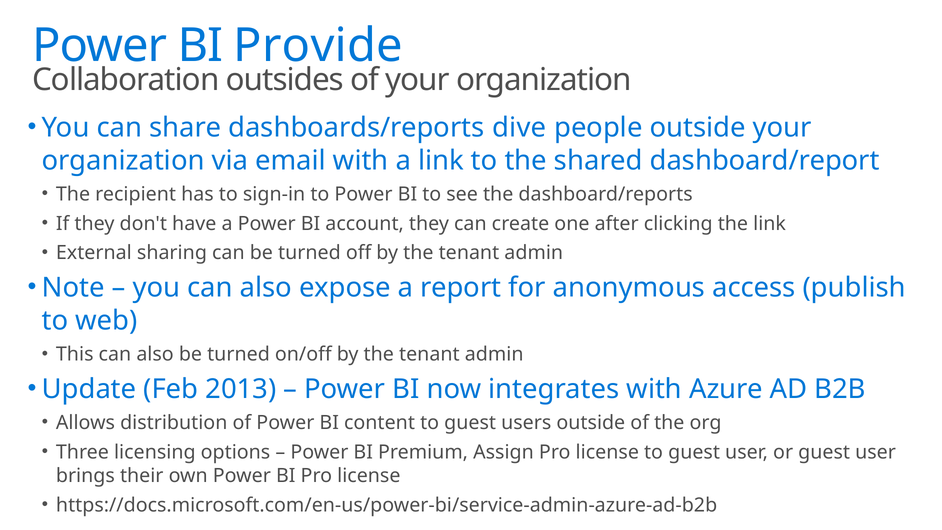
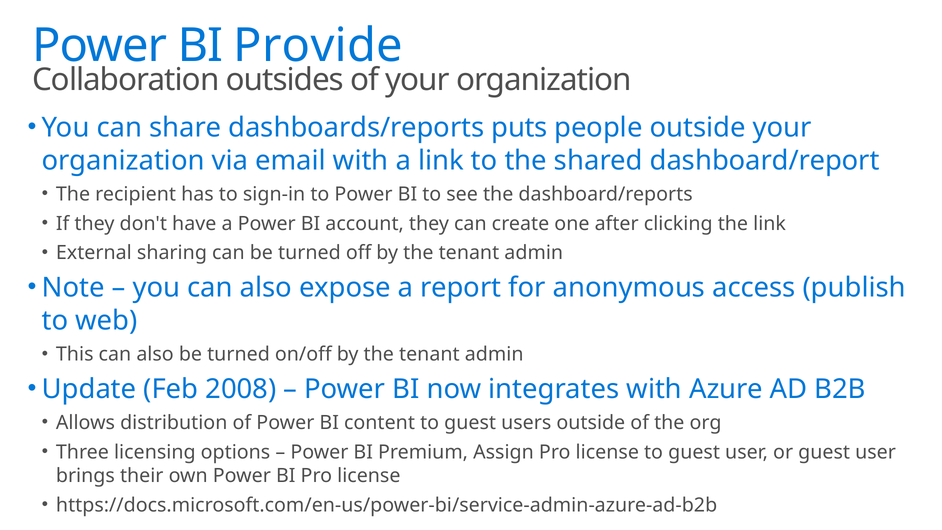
dive: dive -> puts (519, 127)
2013: 2013 -> 2008 (241, 389)
